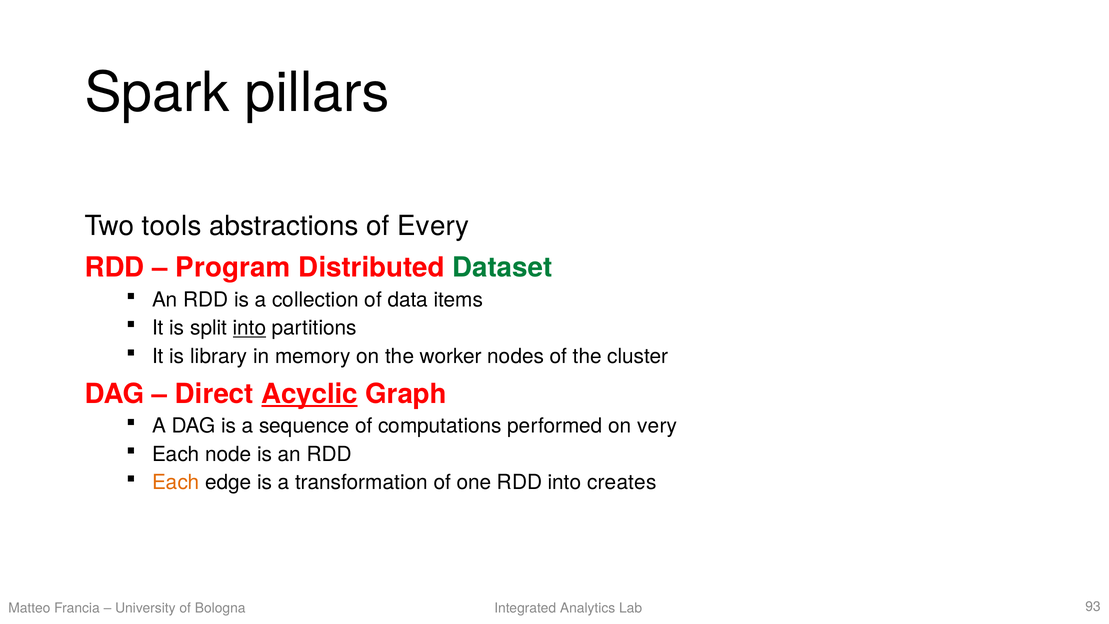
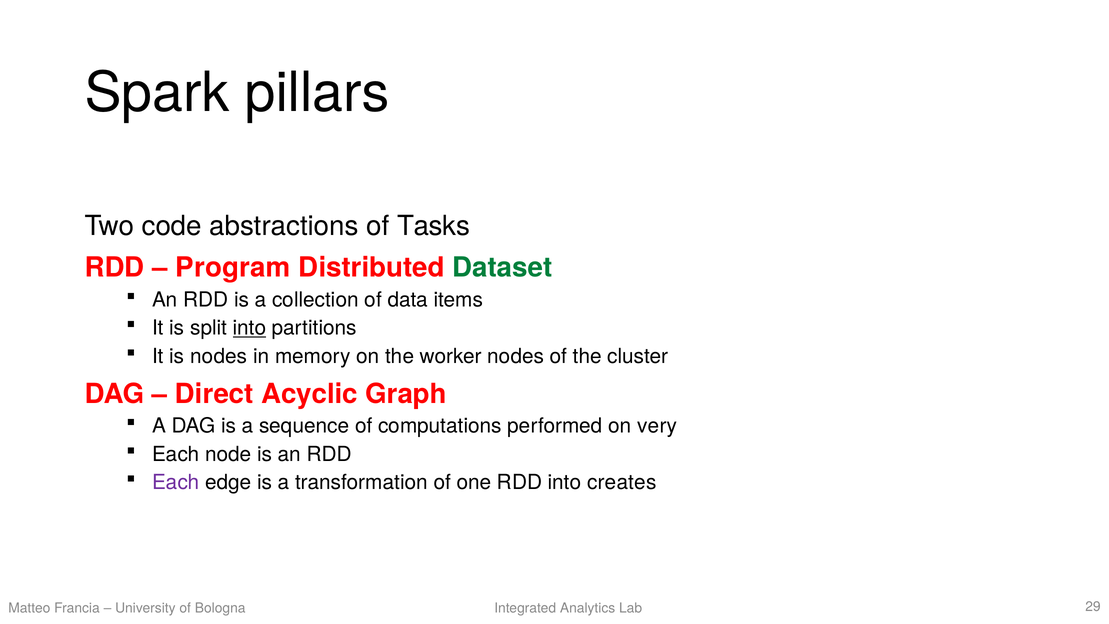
tools: tools -> code (172, 226)
Every: Every -> Tasks (433, 226)
is library: library -> nodes (219, 356)
Acyclic underline: present -> none (309, 394)
Each colour: orange -> purple (176, 482)
93: 93 -> 29 (1093, 607)
